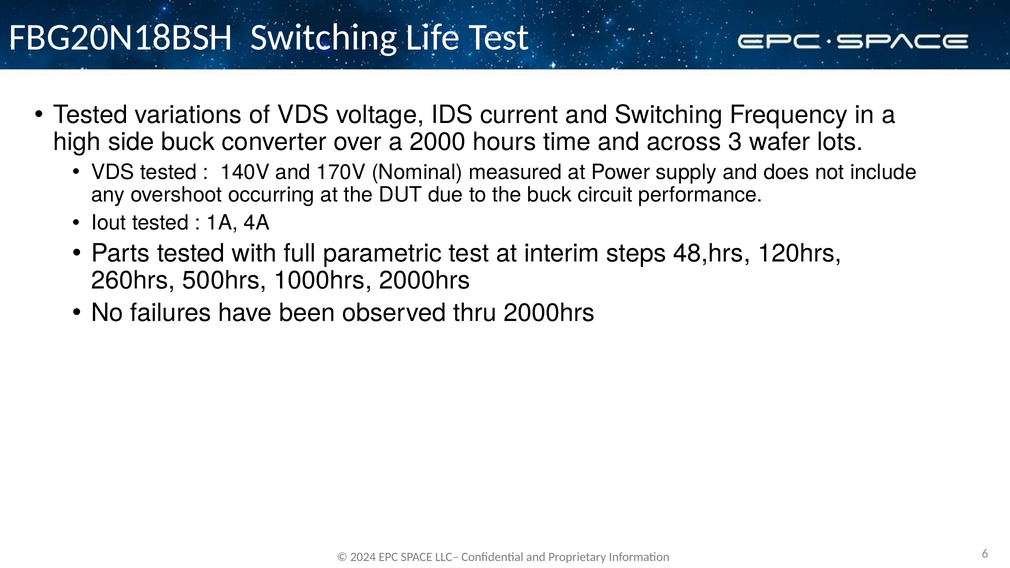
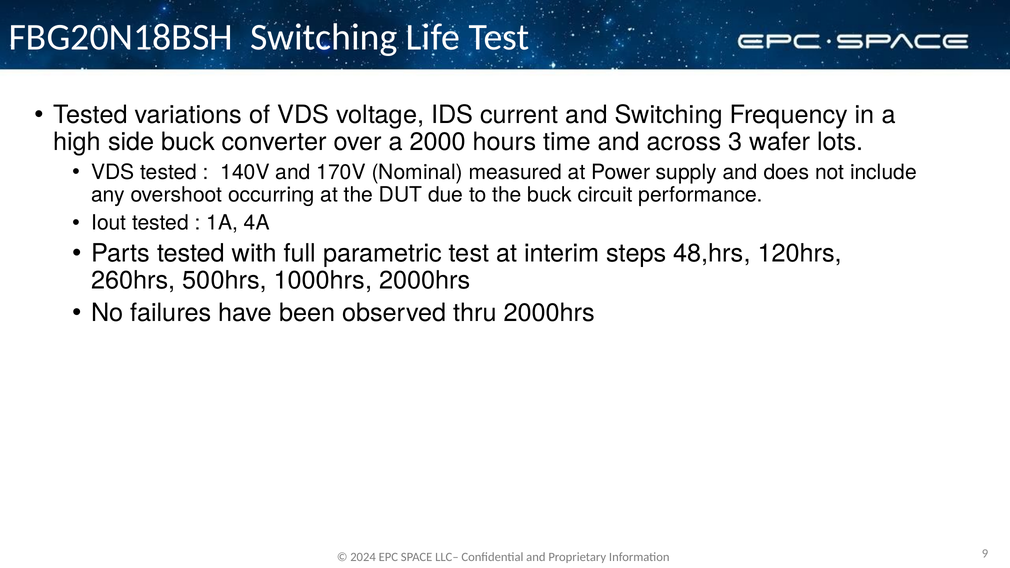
6: 6 -> 9 (985, 554)
